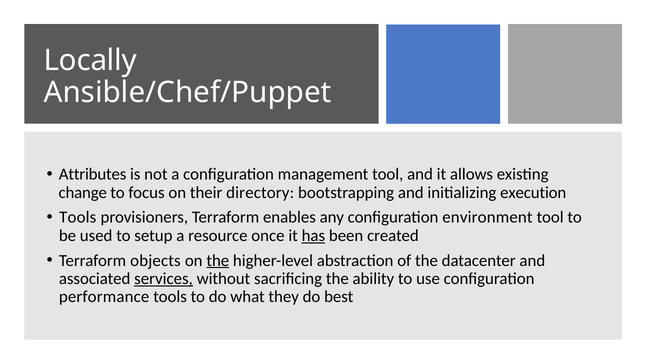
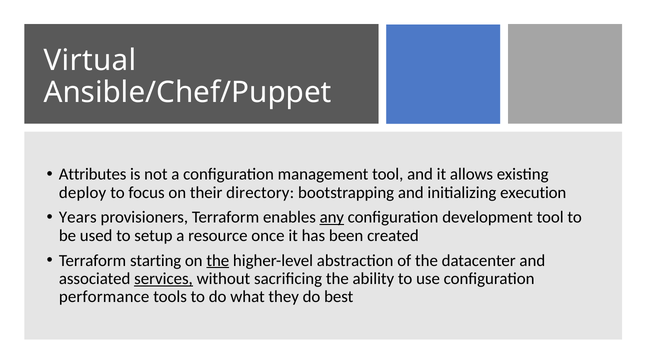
Locally: Locally -> Virtual (90, 60)
change: change -> deploy (83, 192)
Tools: Tools -> Years (78, 217)
any underline: none -> present (332, 217)
environment: environment -> development (488, 217)
has underline: present -> none (313, 235)
objects: objects -> starting (156, 260)
